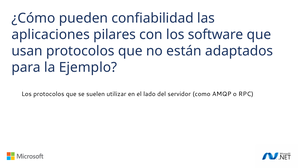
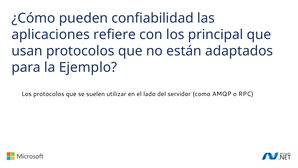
pilares: pilares -> refiere (115, 35)
software: software -> principal (216, 35)
